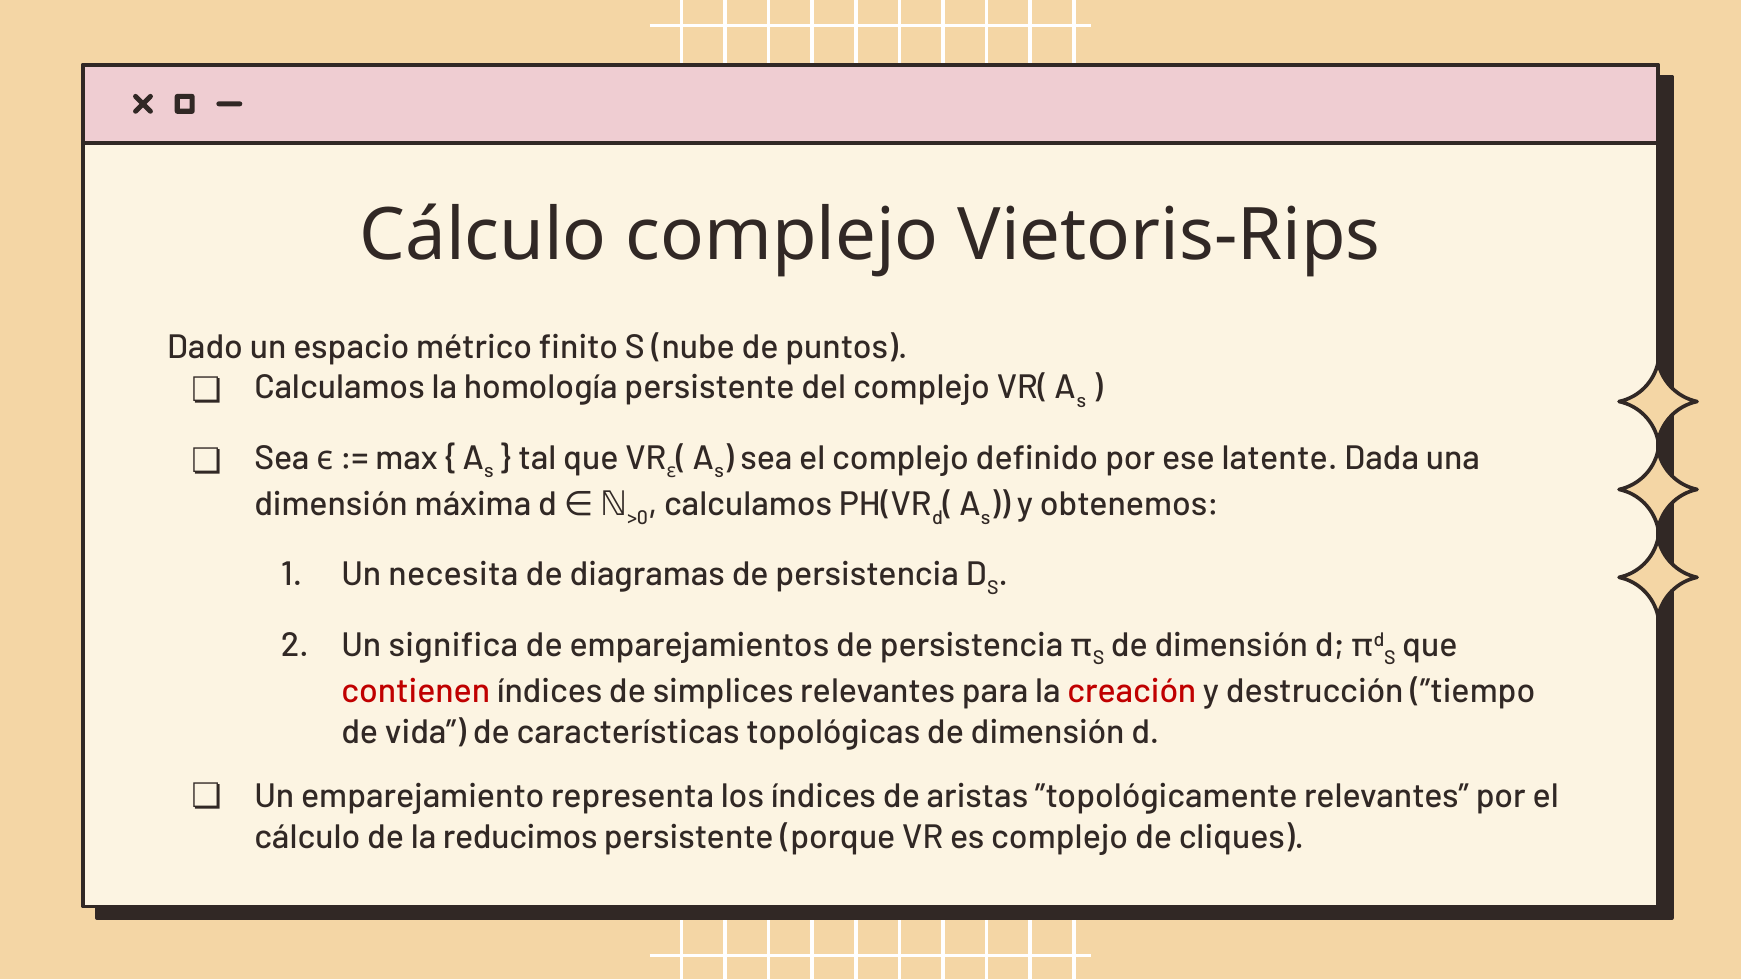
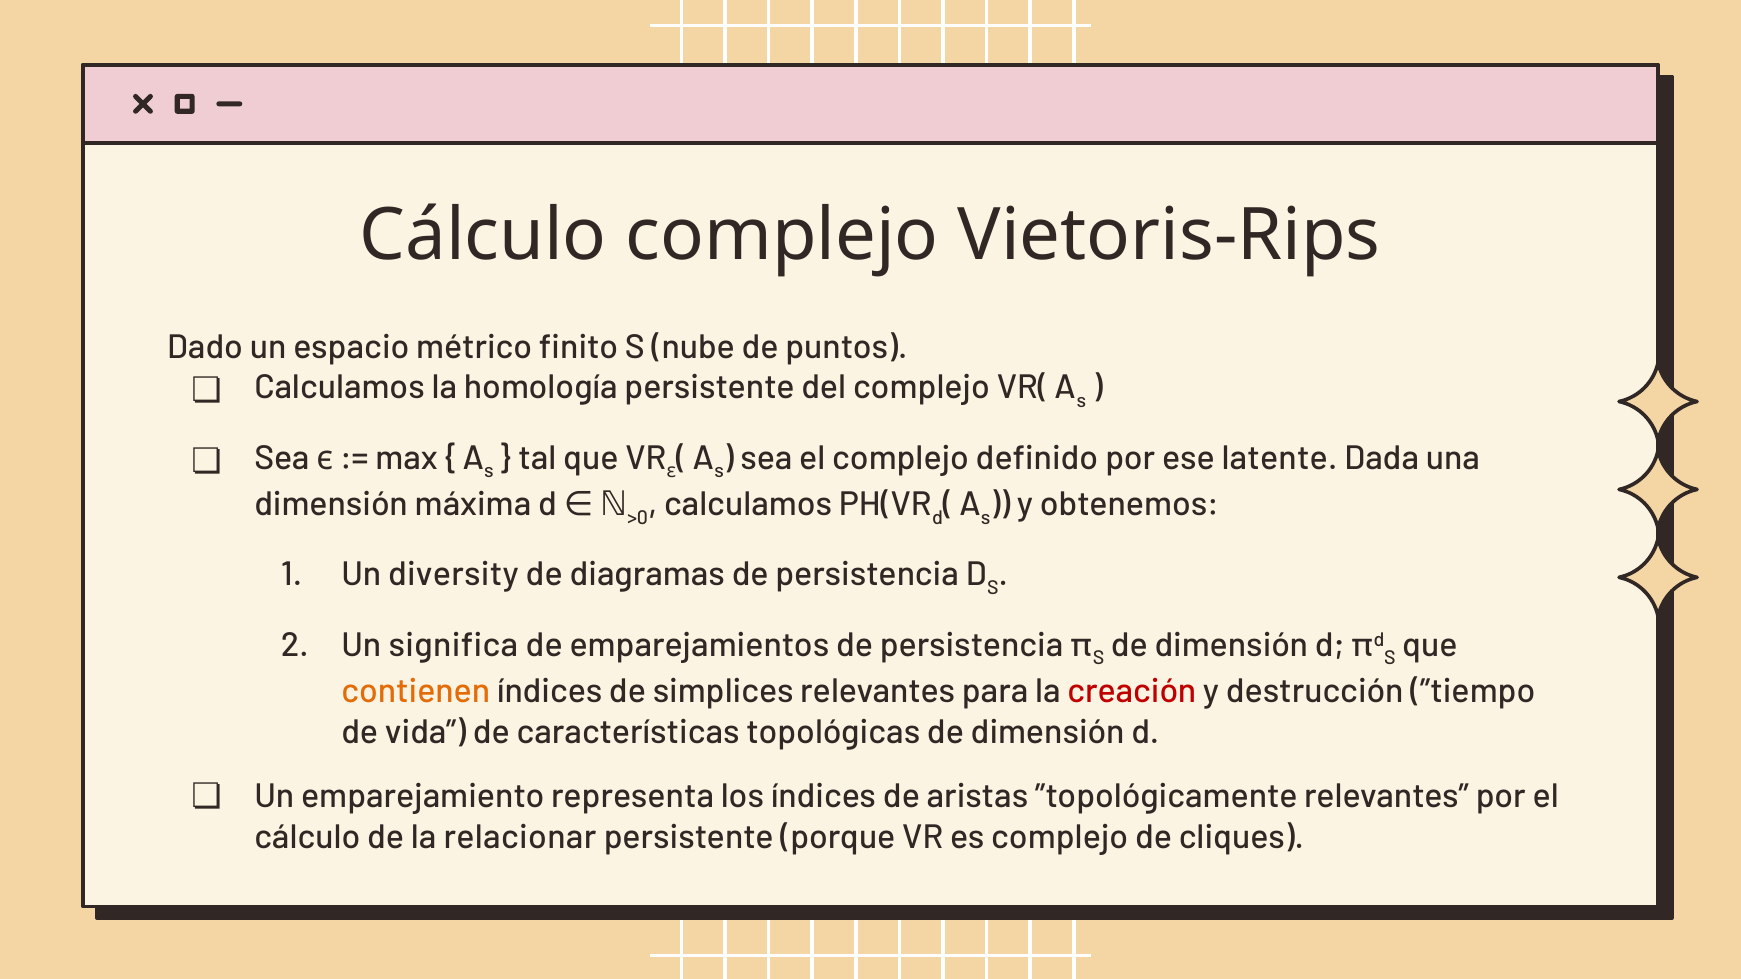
necesita: necesita -> diversity (453, 575)
contienen colour: red -> orange (416, 692)
reducimos: reducimos -> relacionar (520, 838)
